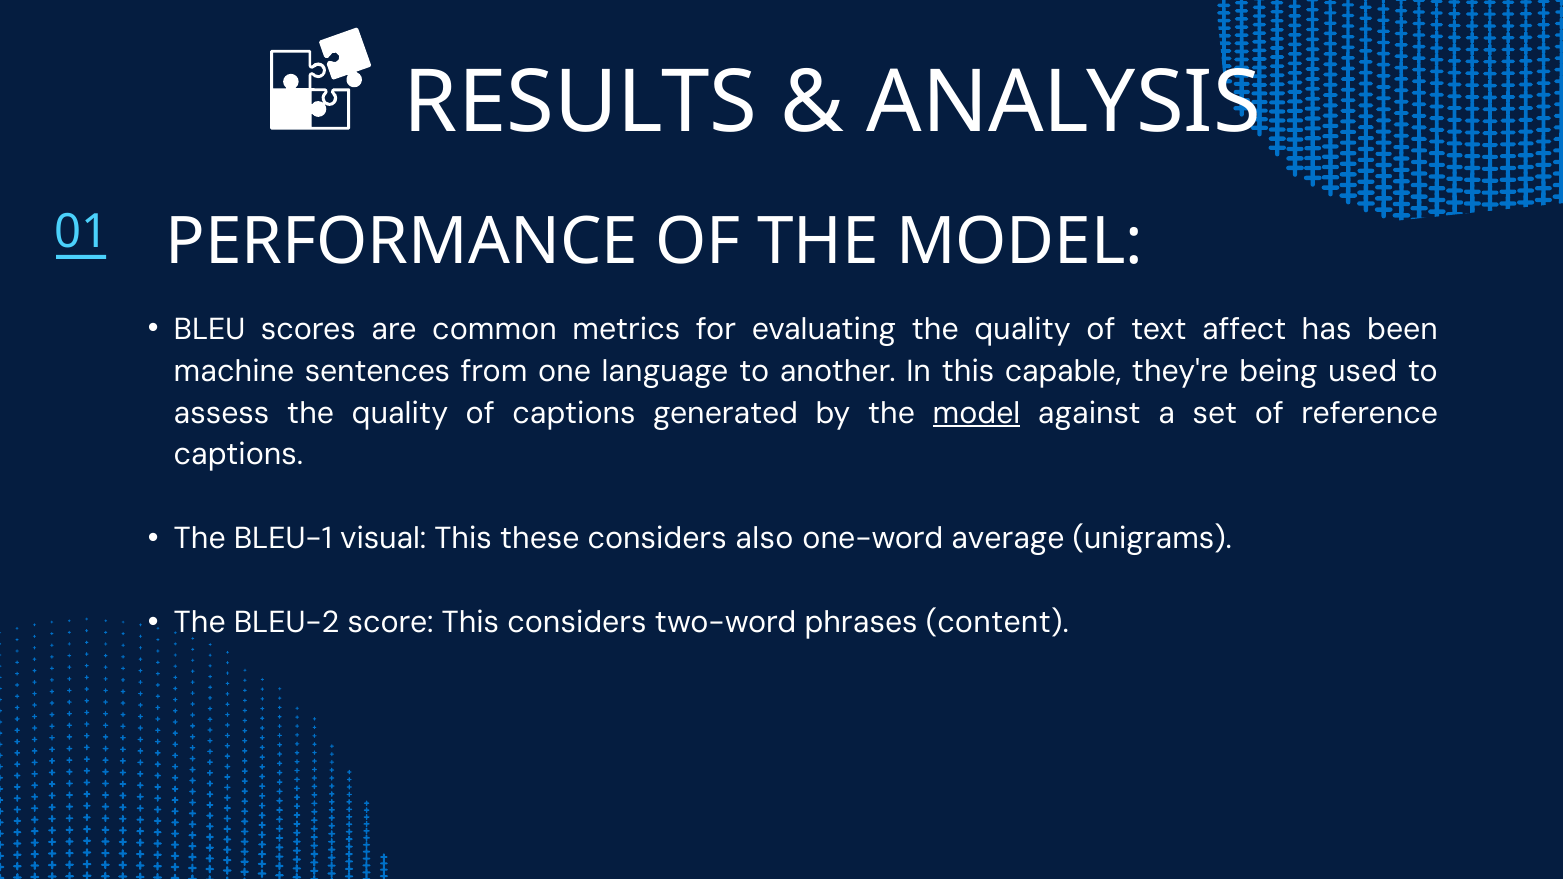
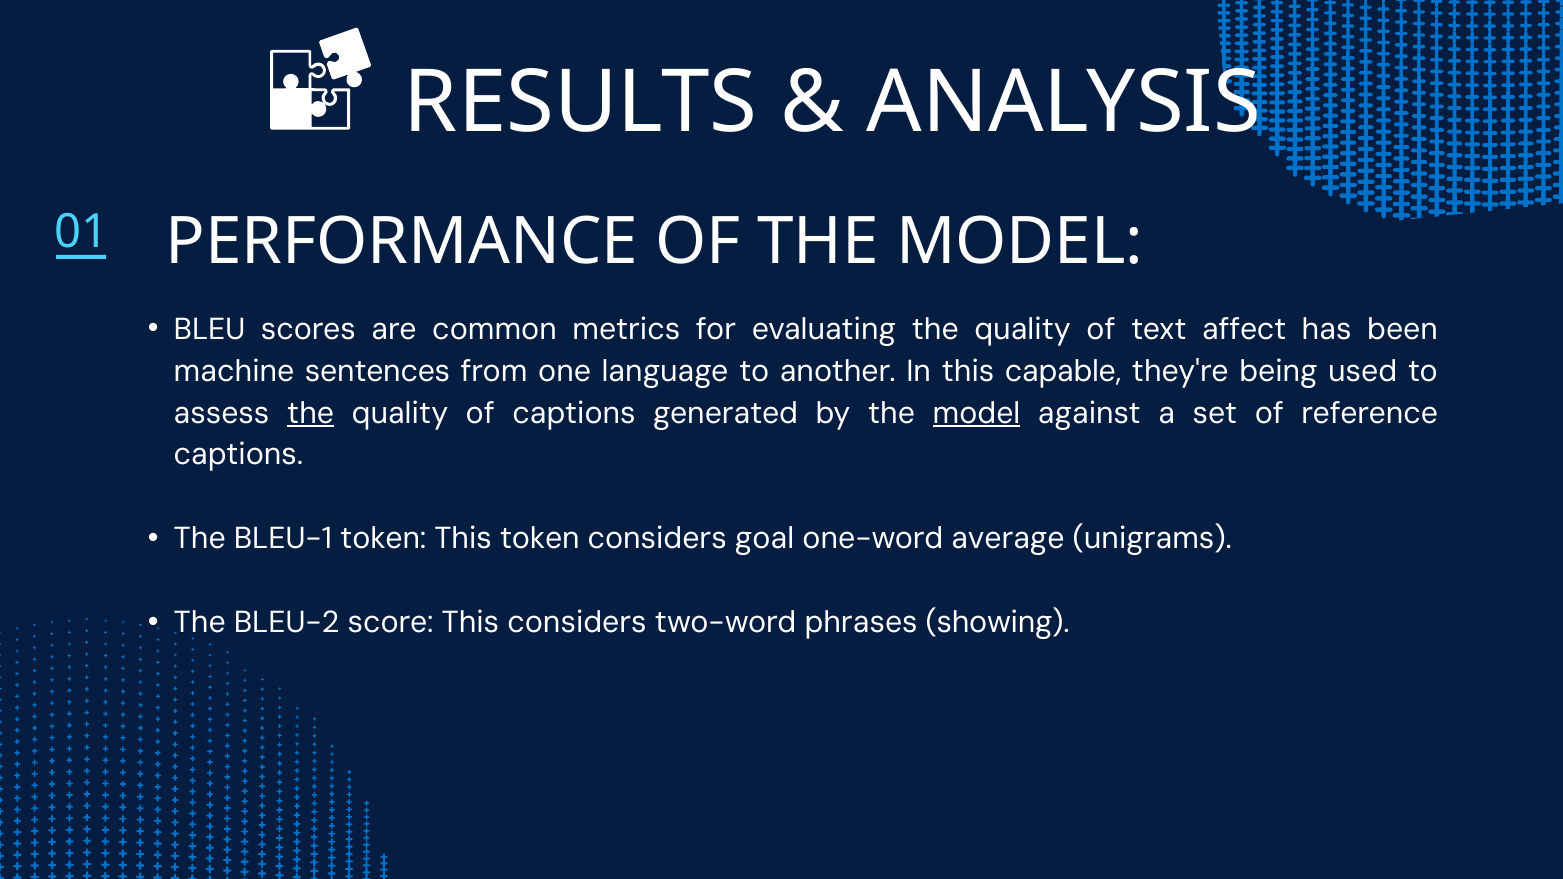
the underline: none -> present (311, 413)
BLEU-1 visual: visual -> token (383, 539)
This these: these -> token (540, 539)
also: also -> goal (765, 539)
content: content -> showing (998, 623)
